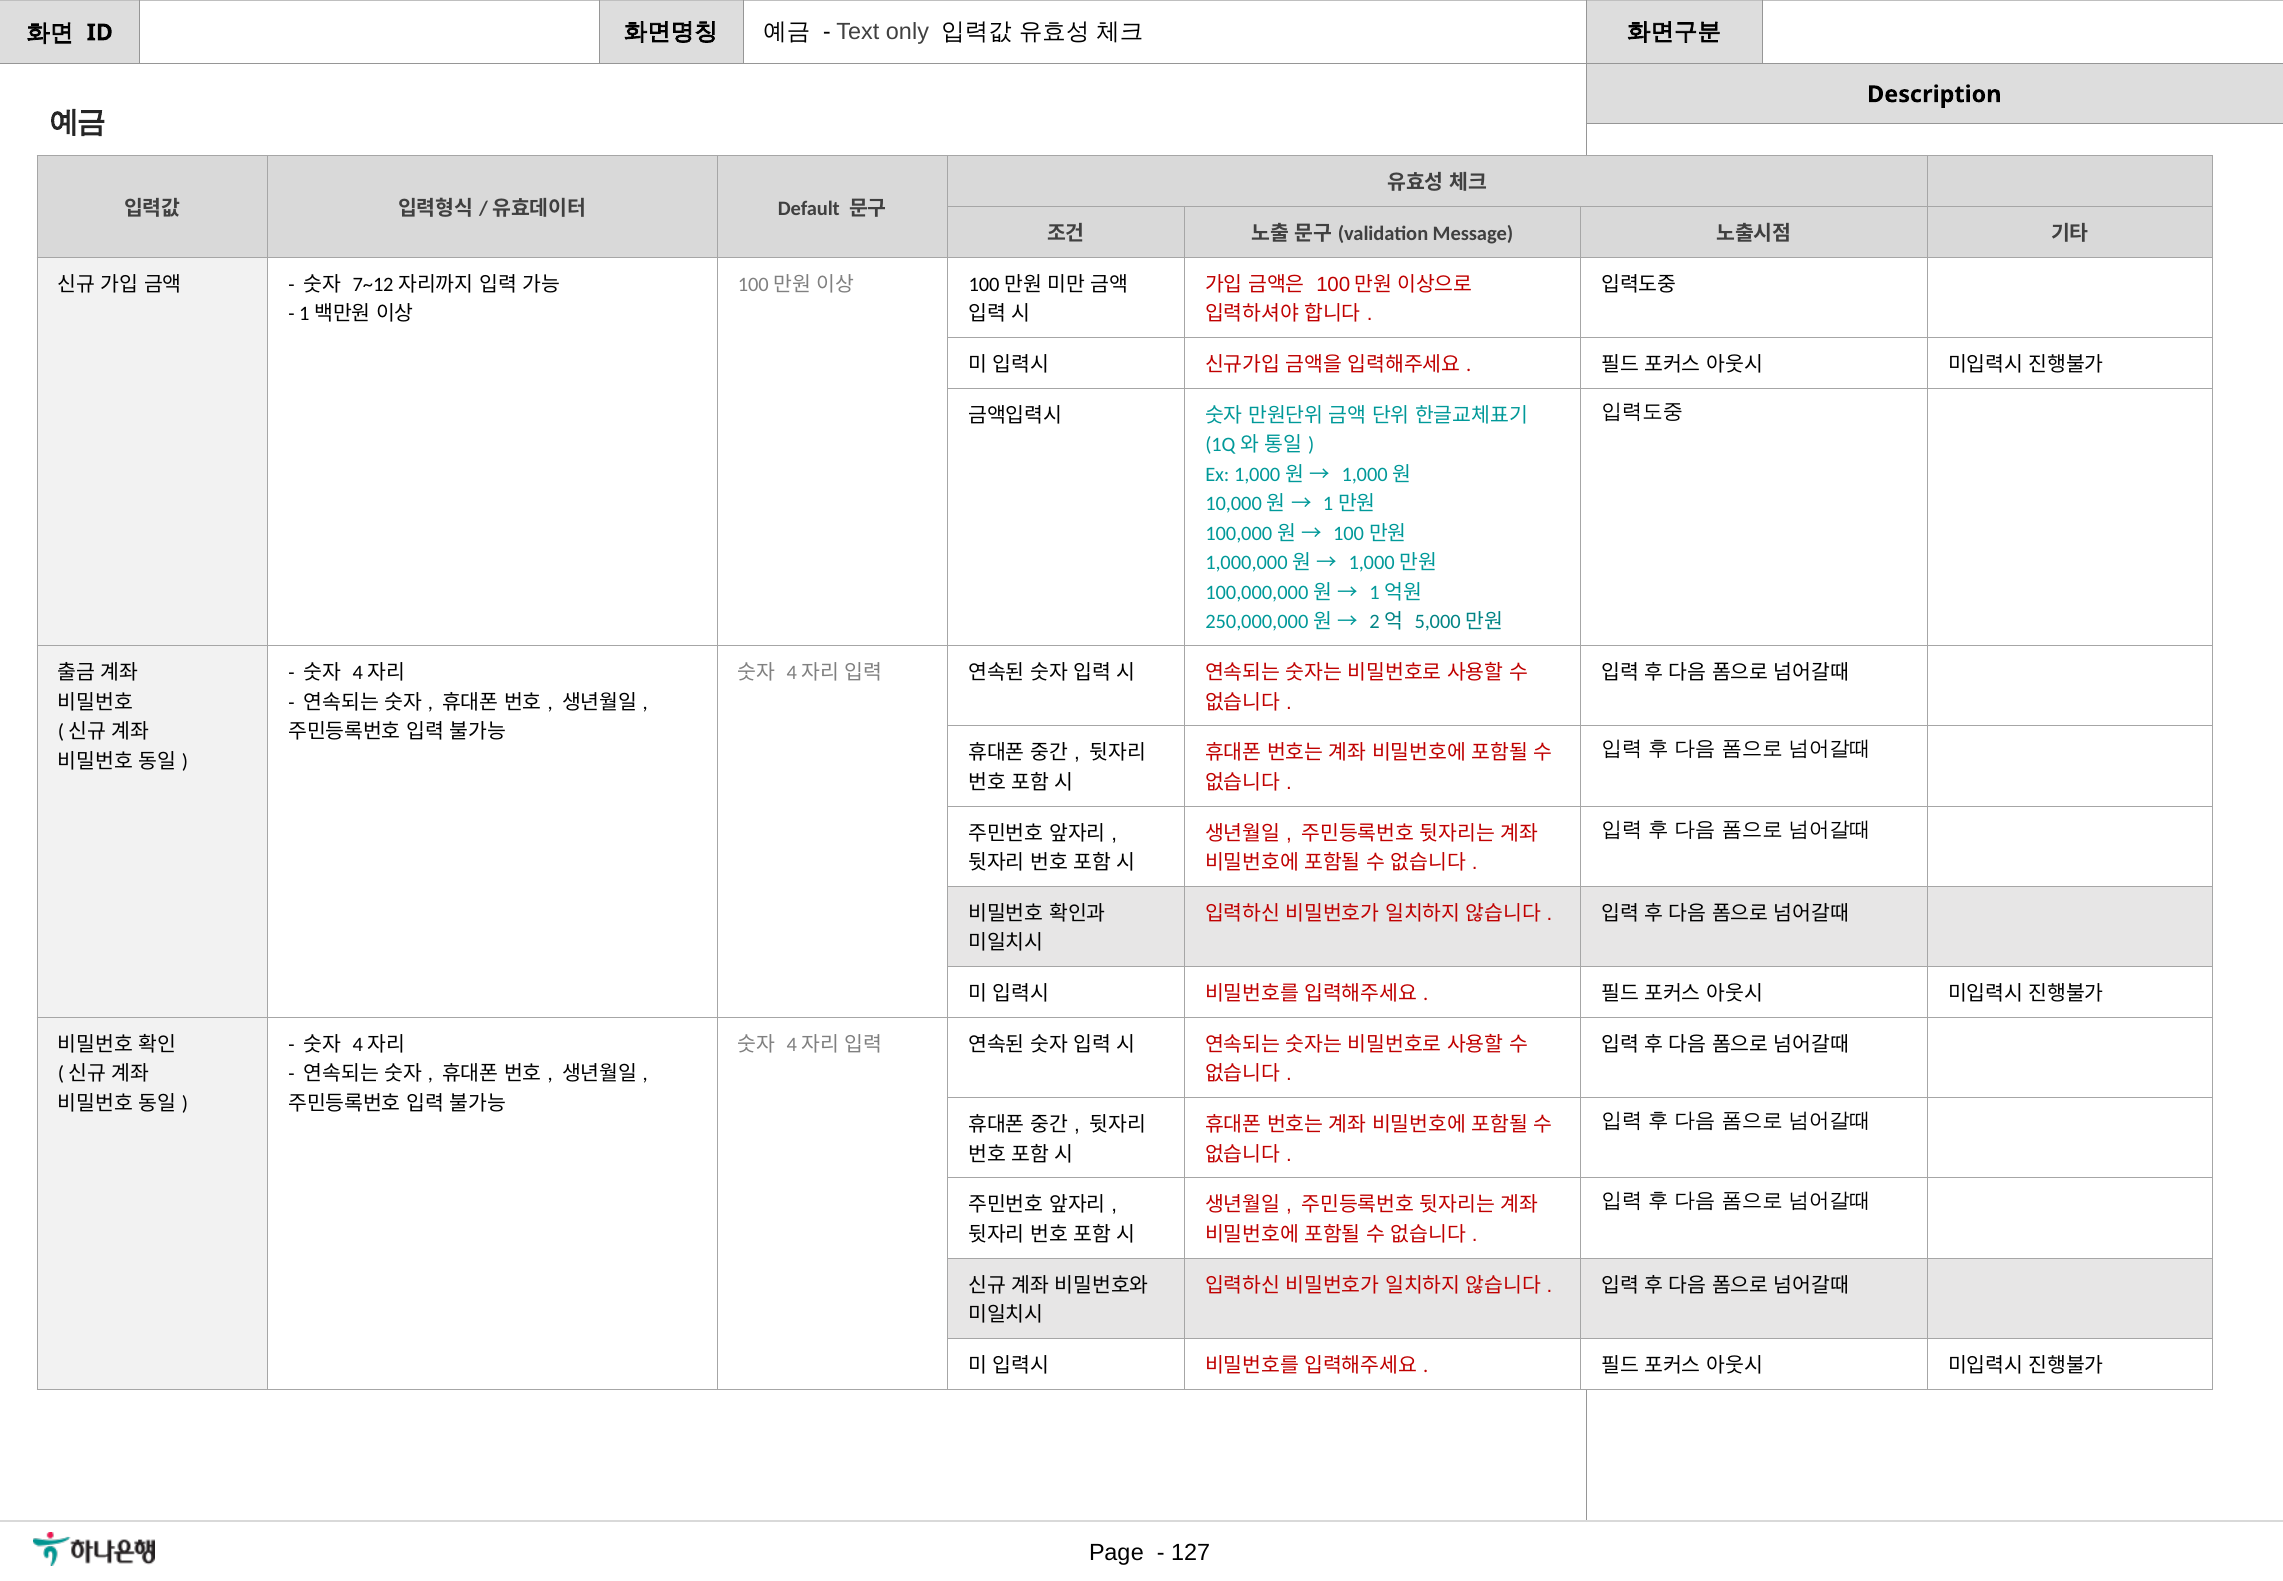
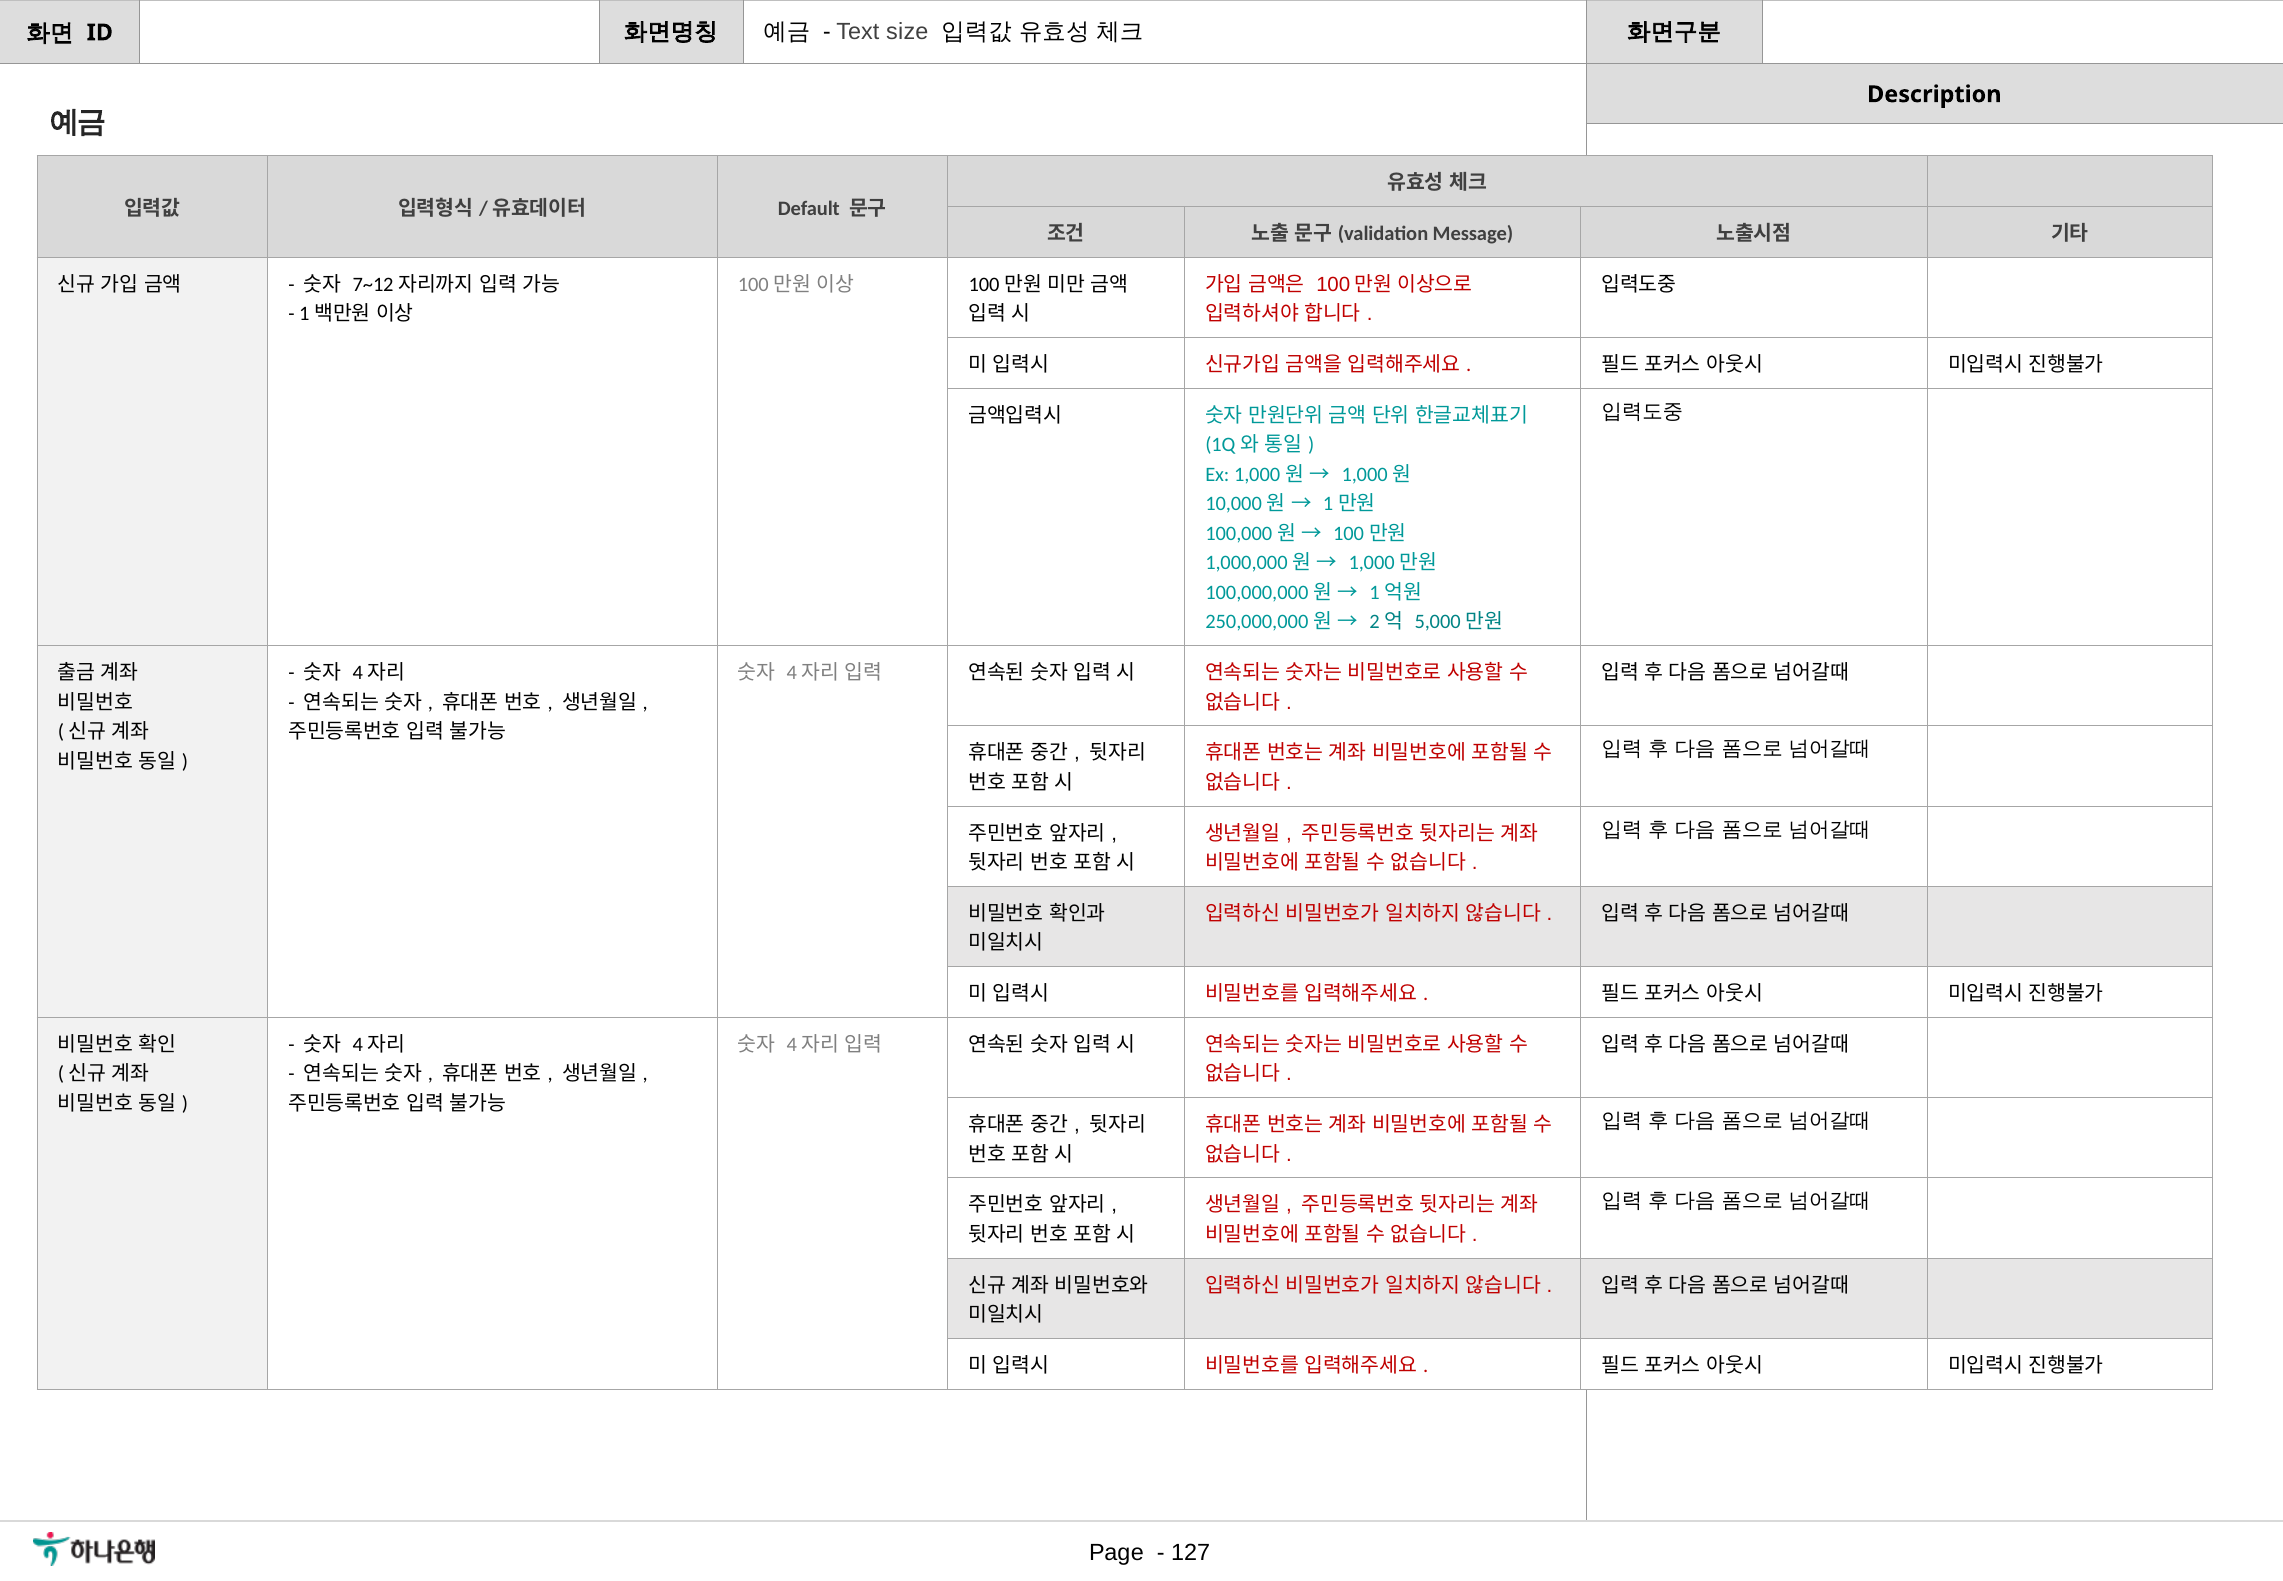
only: only -> size (907, 31)
